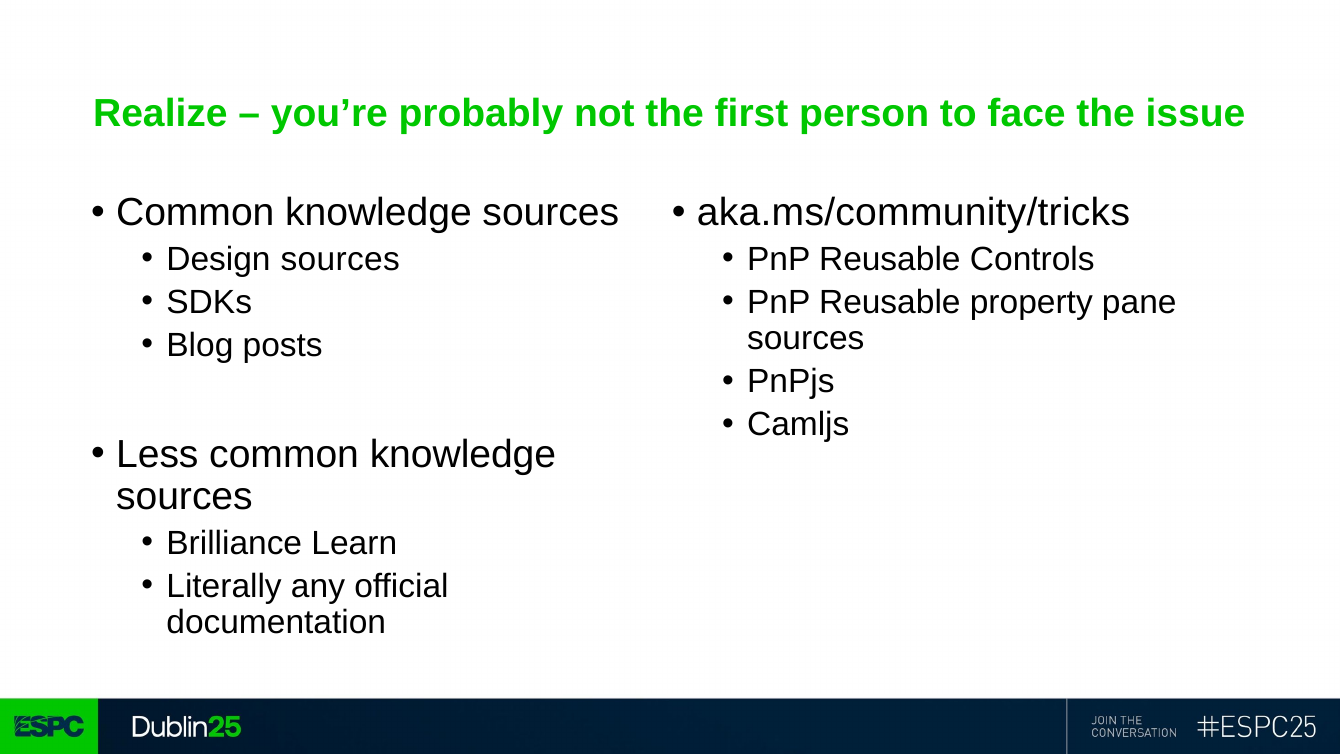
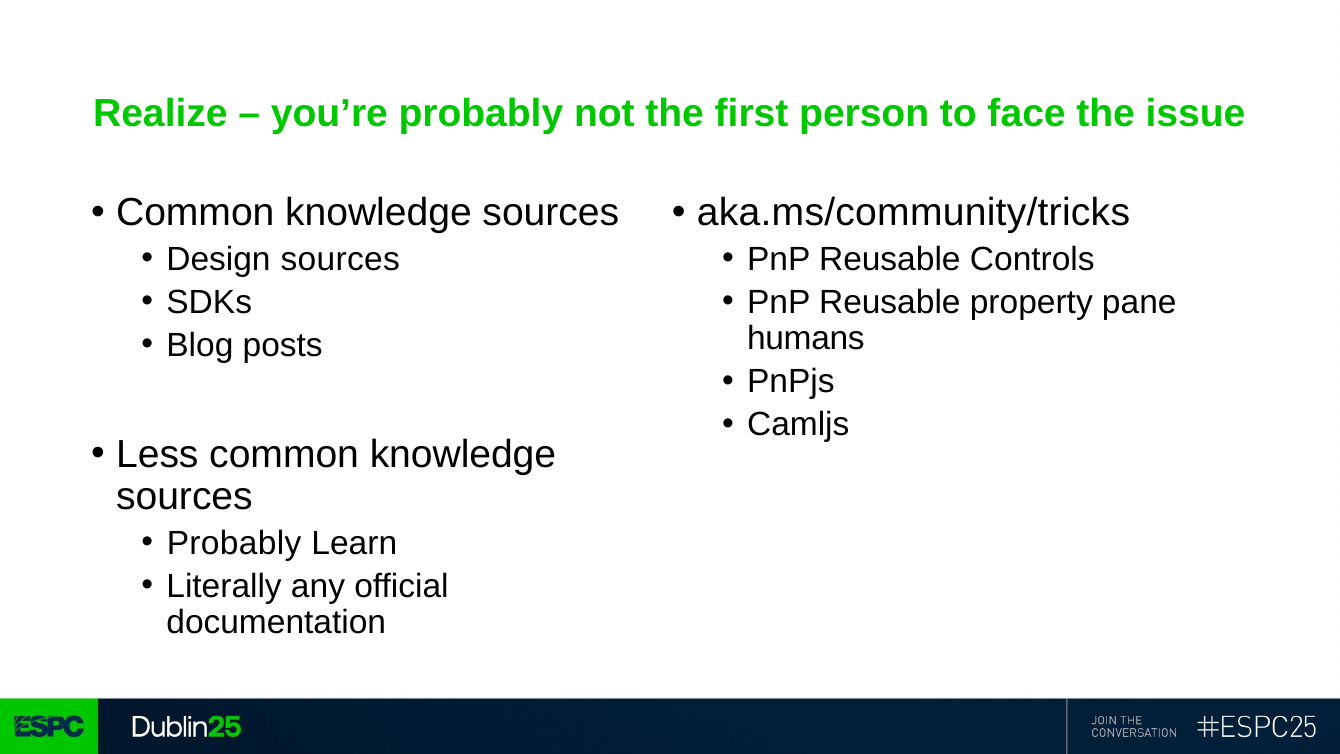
sources: sources -> humans (806, 338)
Brilliance: Brilliance -> Probably (234, 543)
